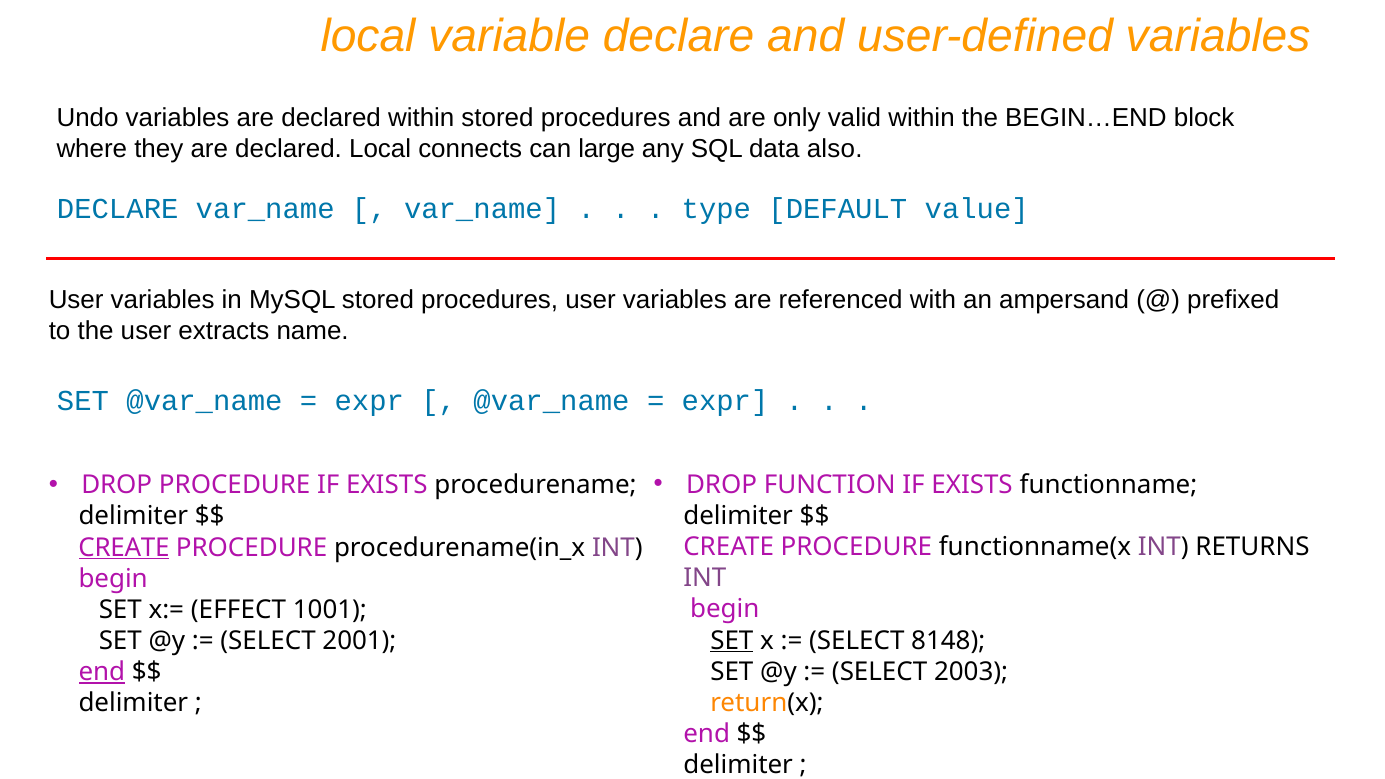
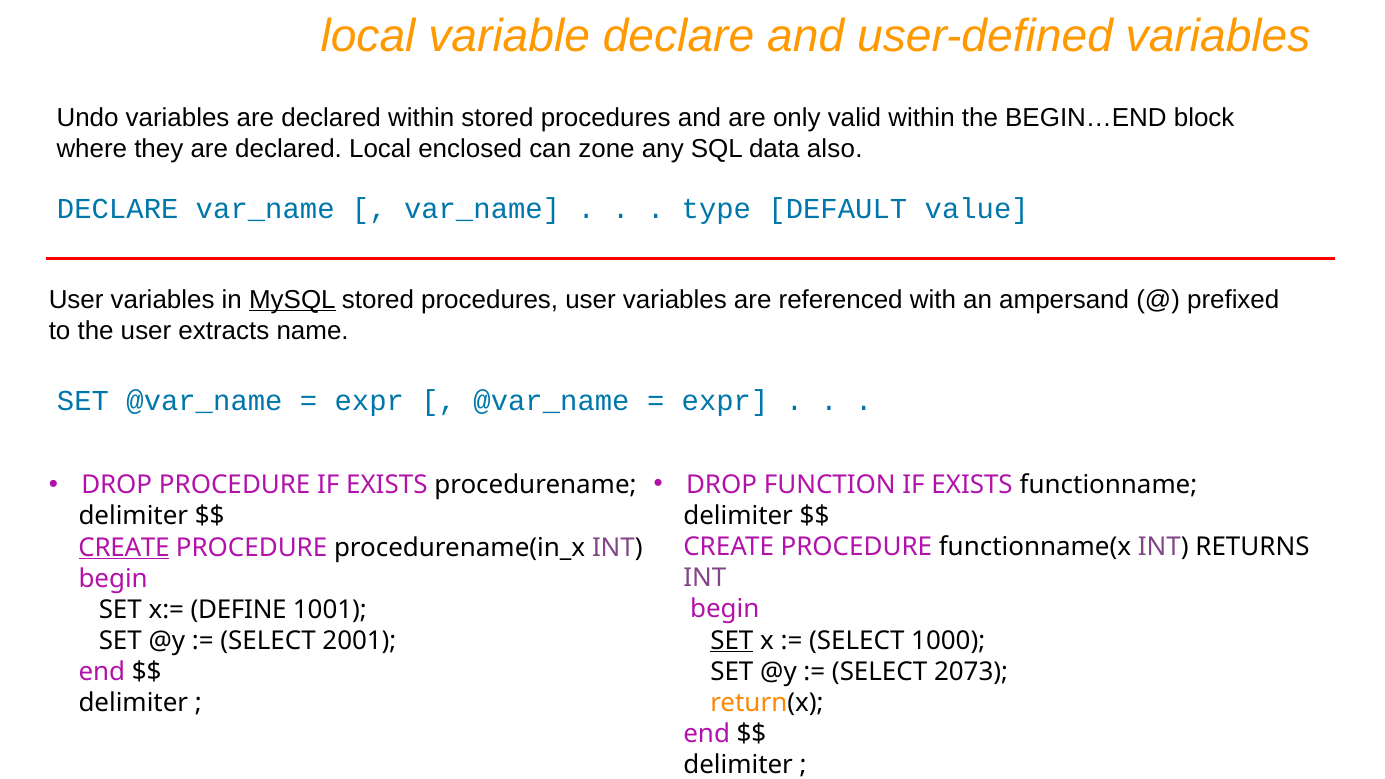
connects: connects -> enclosed (470, 149)
large: large -> zone (607, 149)
MySQL underline: none -> present (292, 299)
EFFECT: EFFECT -> DEFINE (239, 610)
8148: 8148 -> 1000 (948, 641)
2003: 2003 -> 2073 (971, 672)
end underline: present -> none (102, 672)
